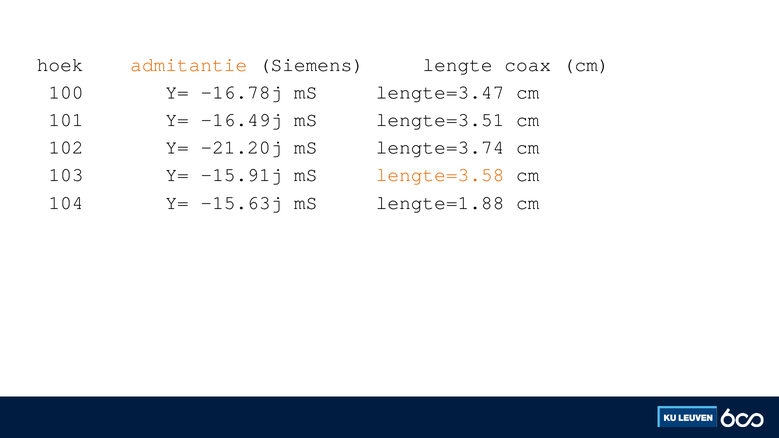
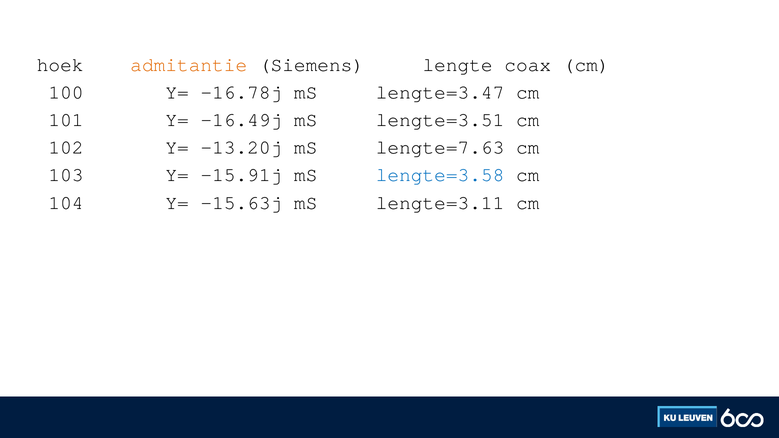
-21.20j: -21.20j -> -13.20j (241, 147)
lengte=3.74: lengte=3.74 -> lengte=7.63 (440, 147)
lengte=3.58 colour: orange -> blue (440, 175)
lengte=1.88: lengte=1.88 -> lengte=3.11 (440, 203)
